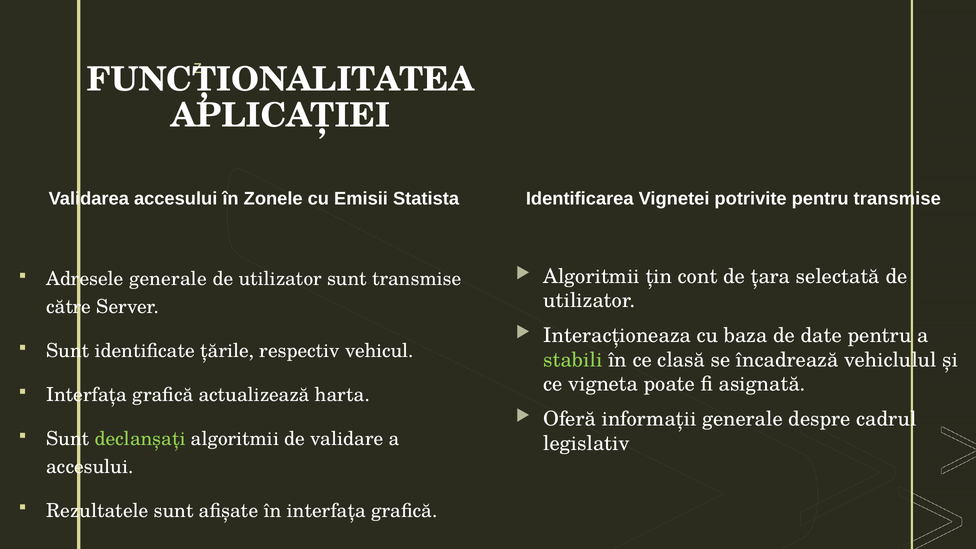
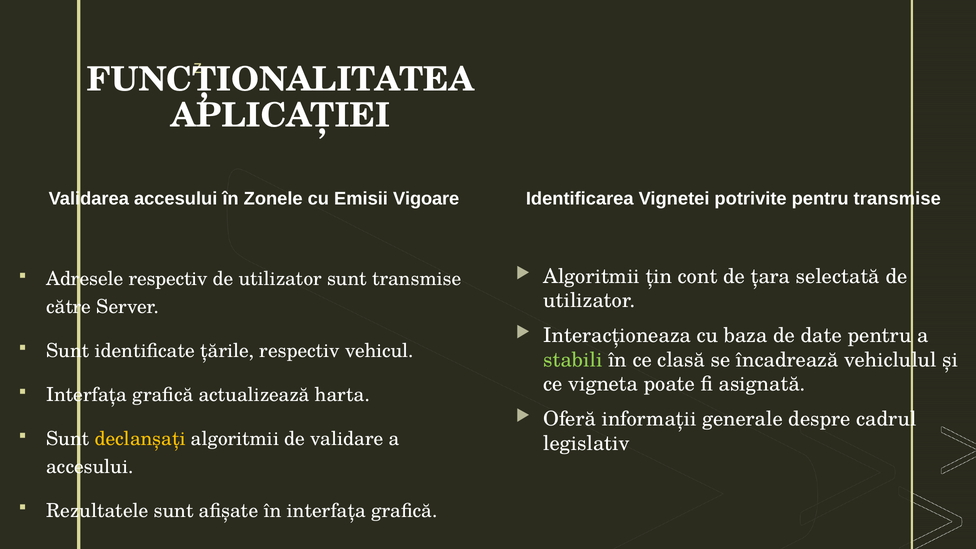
Statista: Statista -> Vigoare (426, 199)
Adresele generale: generale -> respectiv (168, 279)
declanșați colour: light green -> yellow (140, 439)
